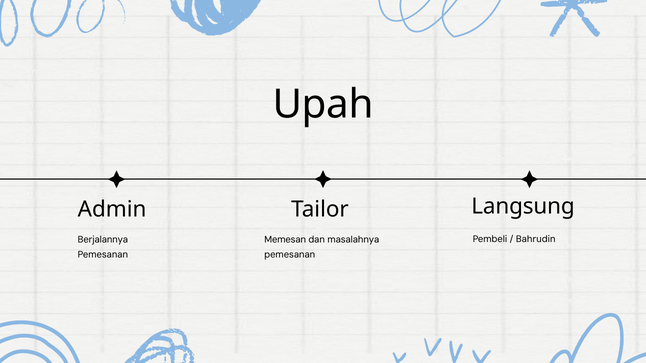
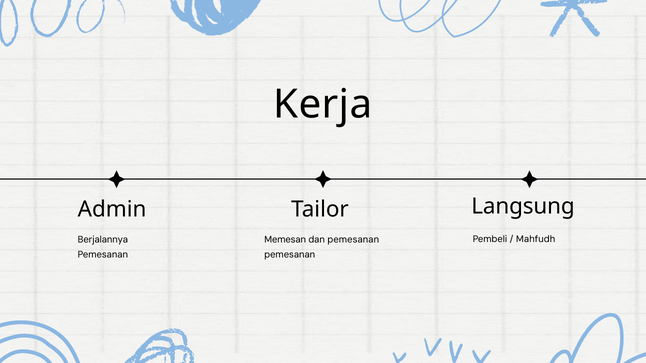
Upah: Upah -> Kerja (323, 105)
Bahrudin: Bahrudin -> Mahfudh (536, 239)
dan masalahnya: masalahnya -> pemesanan (353, 240)
